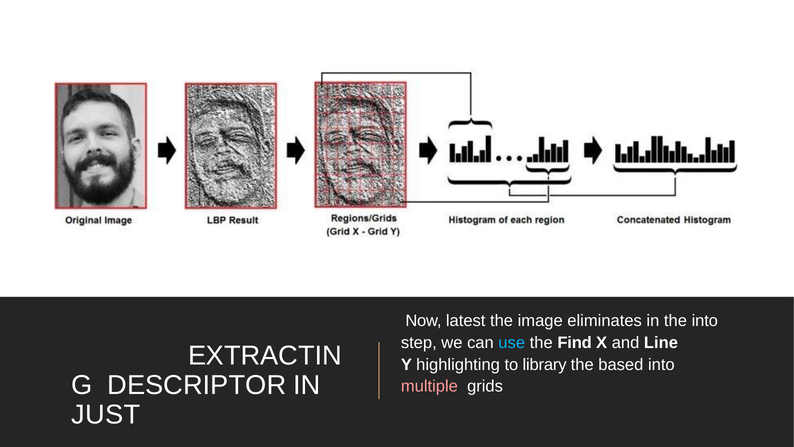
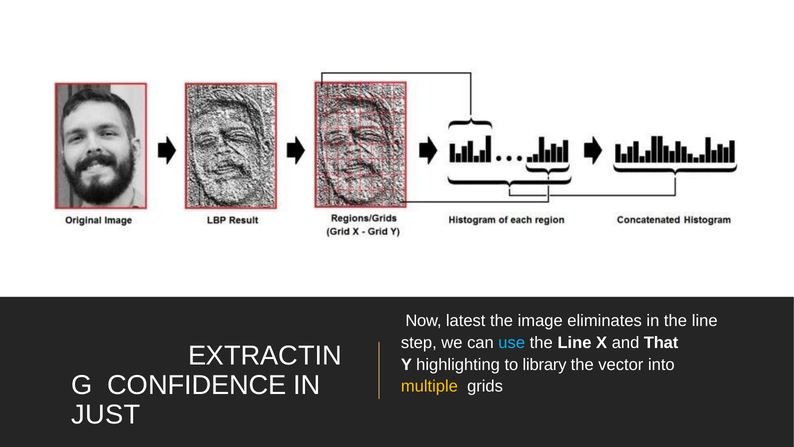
in the into: into -> line (705, 321)
Find: Find -> Line (575, 343)
Line: Line -> That (661, 343)
based: based -> vector (621, 364)
DESCRIPTOR: DESCRIPTOR -> CONFIDENCE (197, 385)
multiple colour: pink -> yellow (429, 386)
